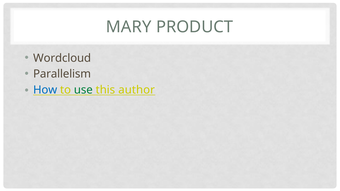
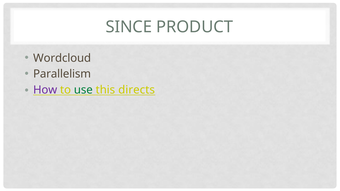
MARY: MARY -> SINCE (129, 27)
How colour: blue -> purple (45, 90)
author: author -> directs (137, 90)
